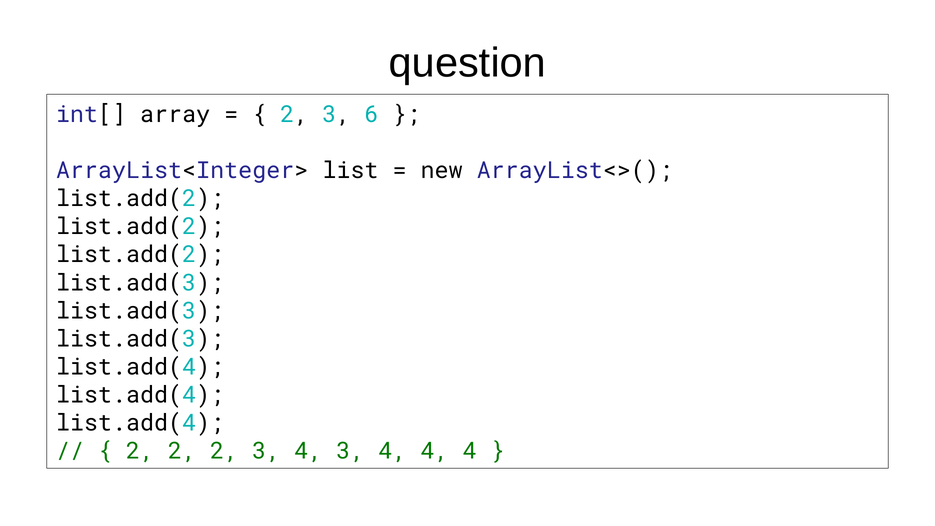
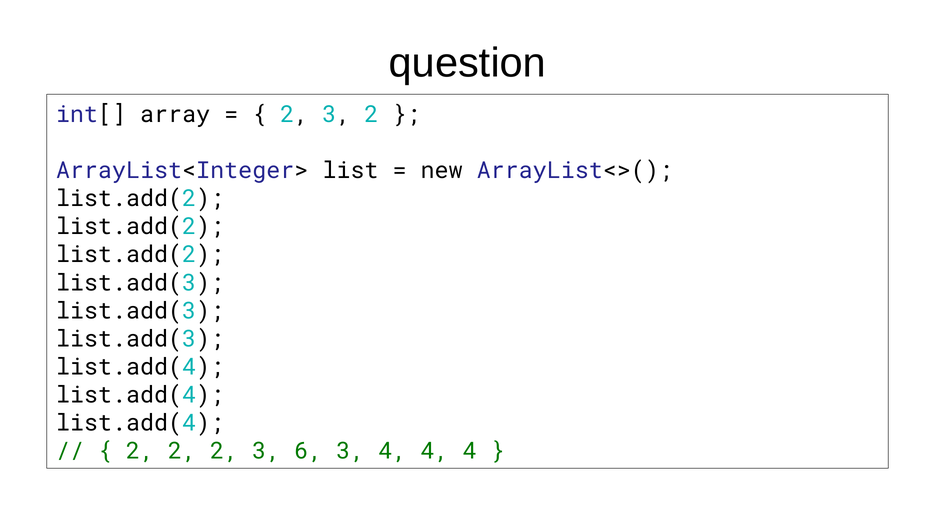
3 6: 6 -> 2 (371, 114)
2 3 4: 4 -> 6 (308, 451)
